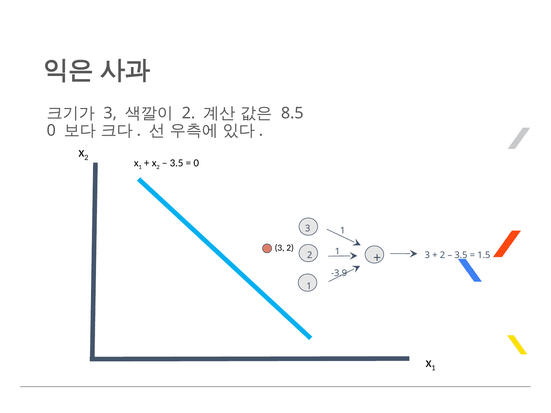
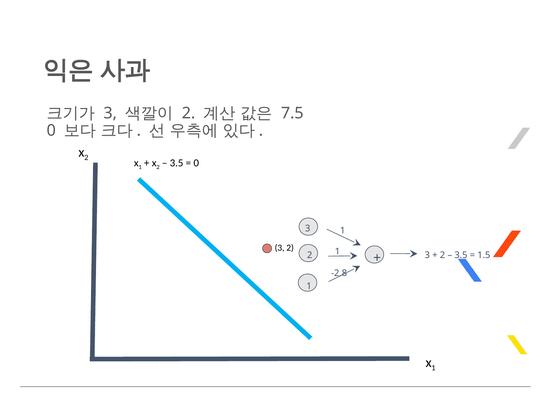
8.5: 8.5 -> 7.5 (292, 113)
-3.9: -3.9 -> -2.8 (339, 273)
